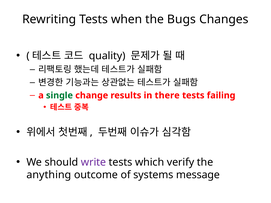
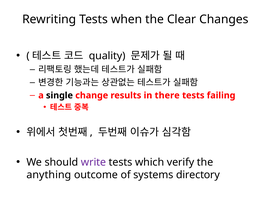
Bugs: Bugs -> Clear (182, 19)
single colour: green -> black (59, 96)
message: message -> directory (198, 175)
